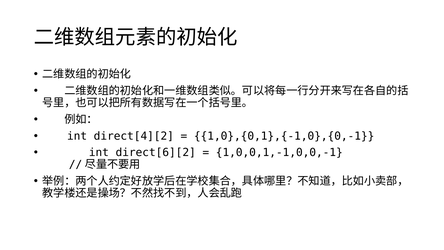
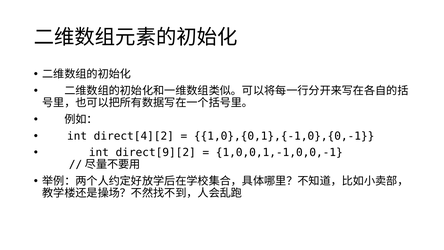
direct[6][2: direct[6][2 -> direct[9][2 (156, 153)
